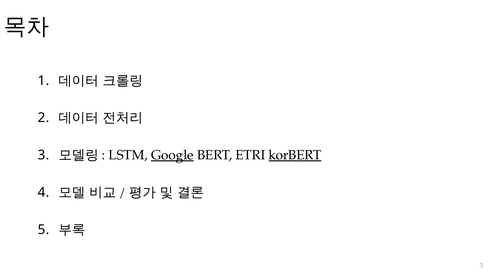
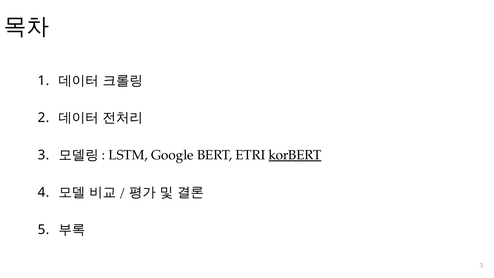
Google underline: present -> none (172, 155)
